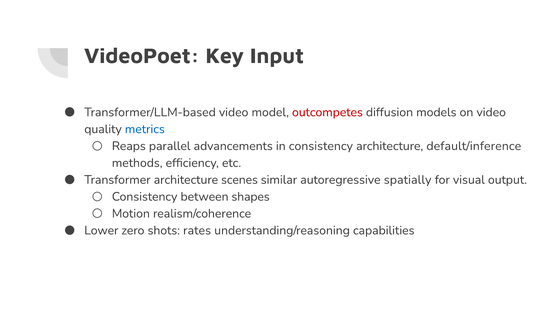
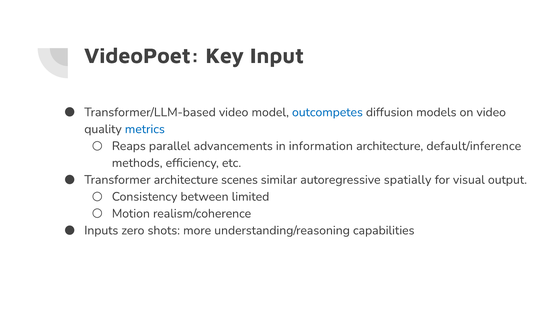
outcompetes colour: red -> blue (327, 112)
in consistency: consistency -> information (321, 146)
shapes: shapes -> limited (250, 197)
Lower: Lower -> Inputs (101, 230)
rates: rates -> more (197, 230)
